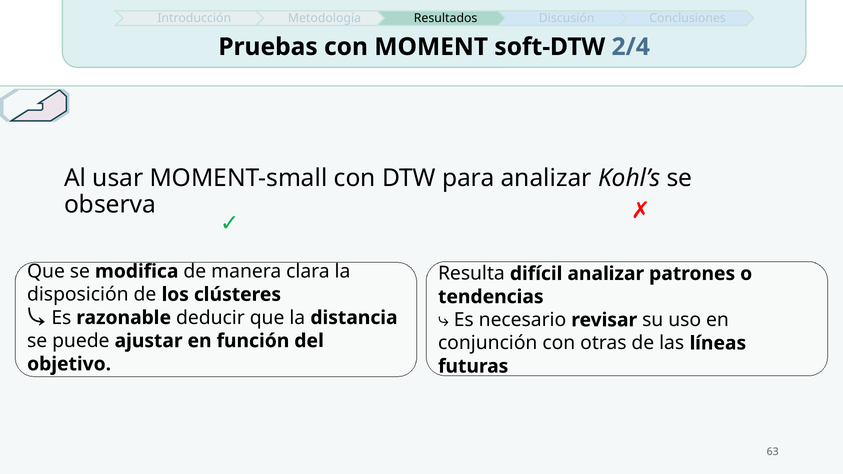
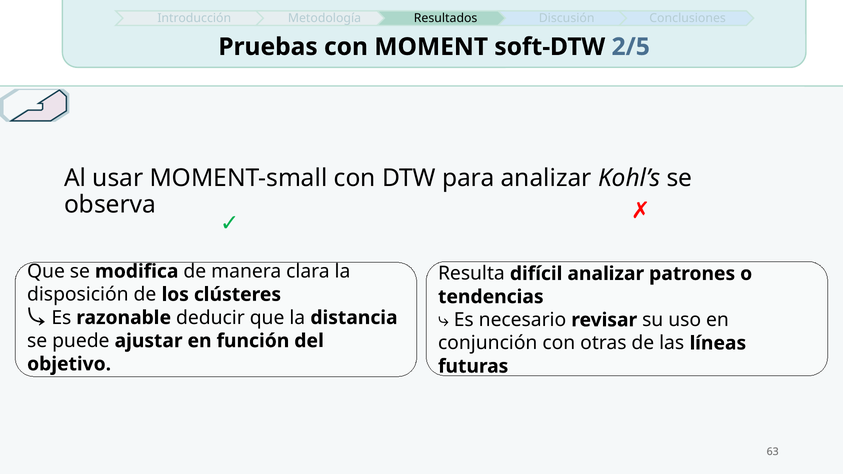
2/4: 2/4 -> 2/5 (631, 47)
